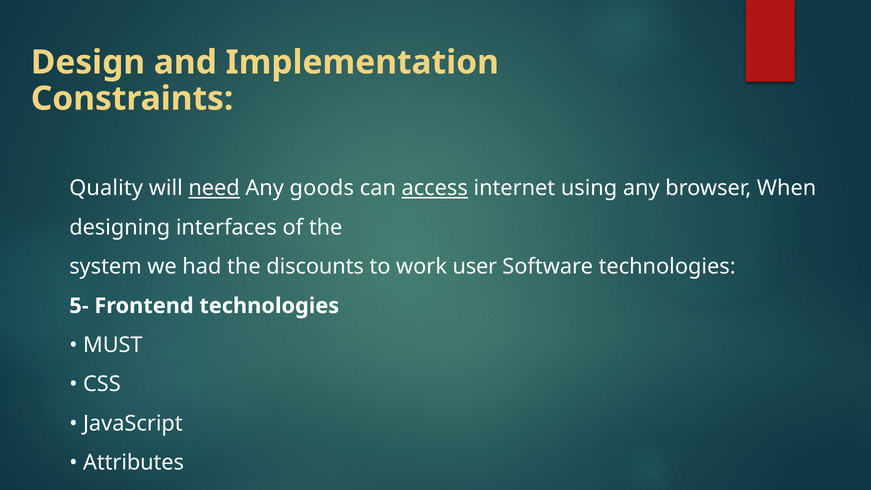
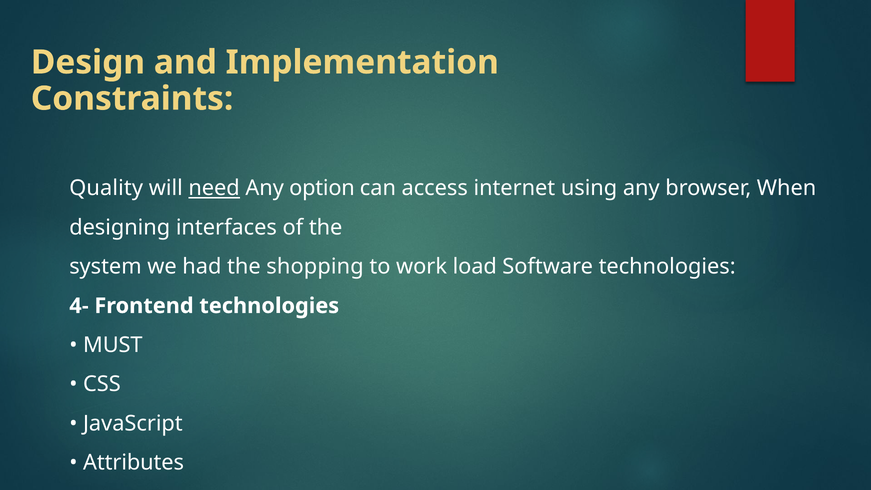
goods: goods -> option (322, 188)
access underline: present -> none (435, 188)
discounts: discounts -> shopping (315, 267)
user: user -> load (475, 267)
5-: 5- -> 4- (79, 306)
